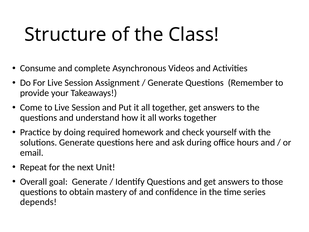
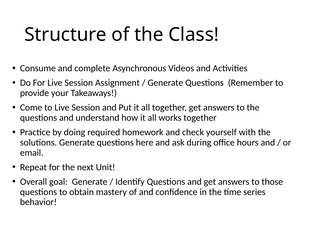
depends: depends -> behavior (38, 202)
